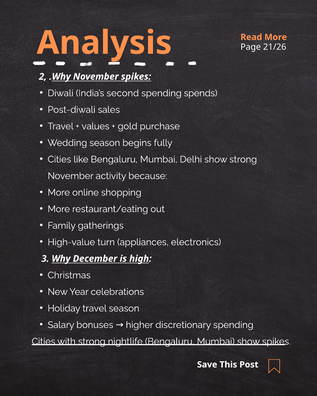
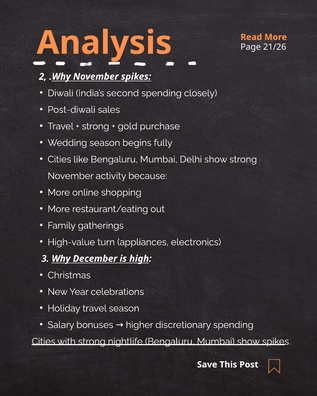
spends: spends -> closely (201, 93)
values: values -> strong (96, 126)
